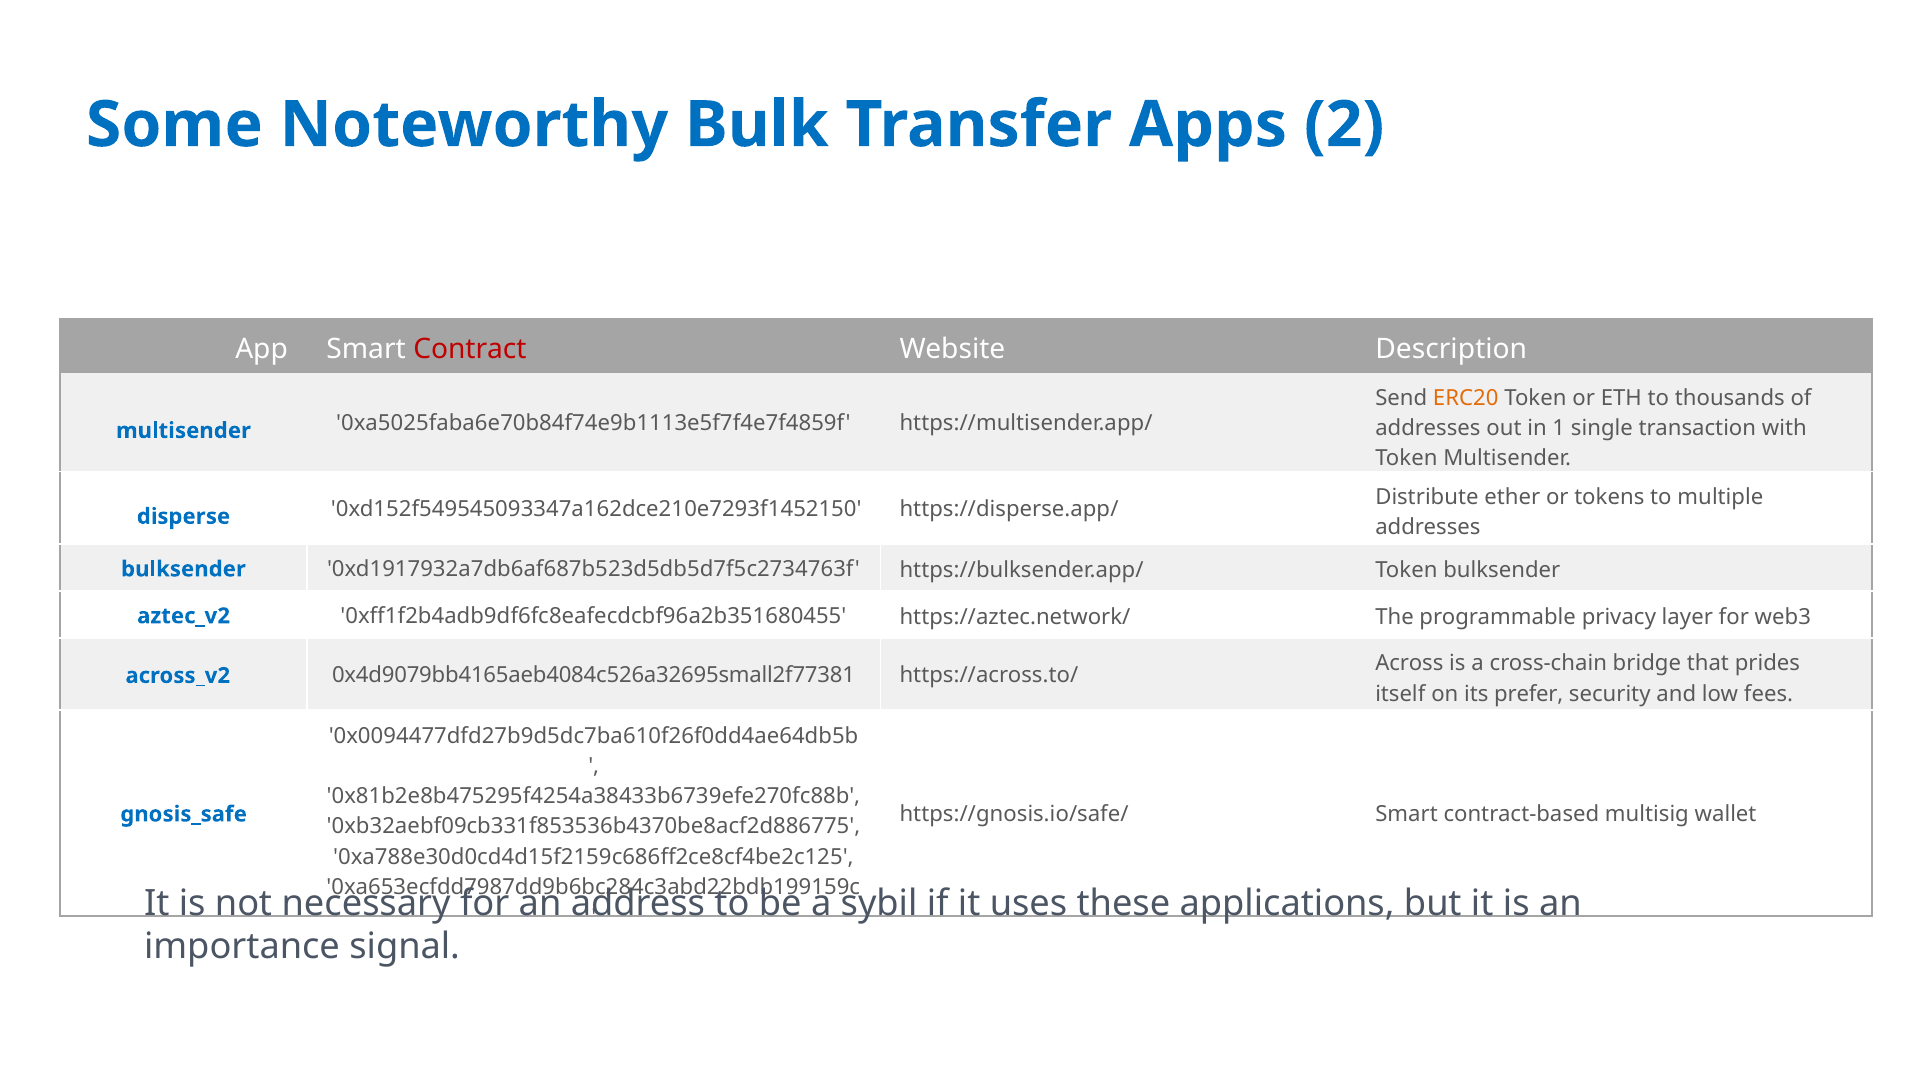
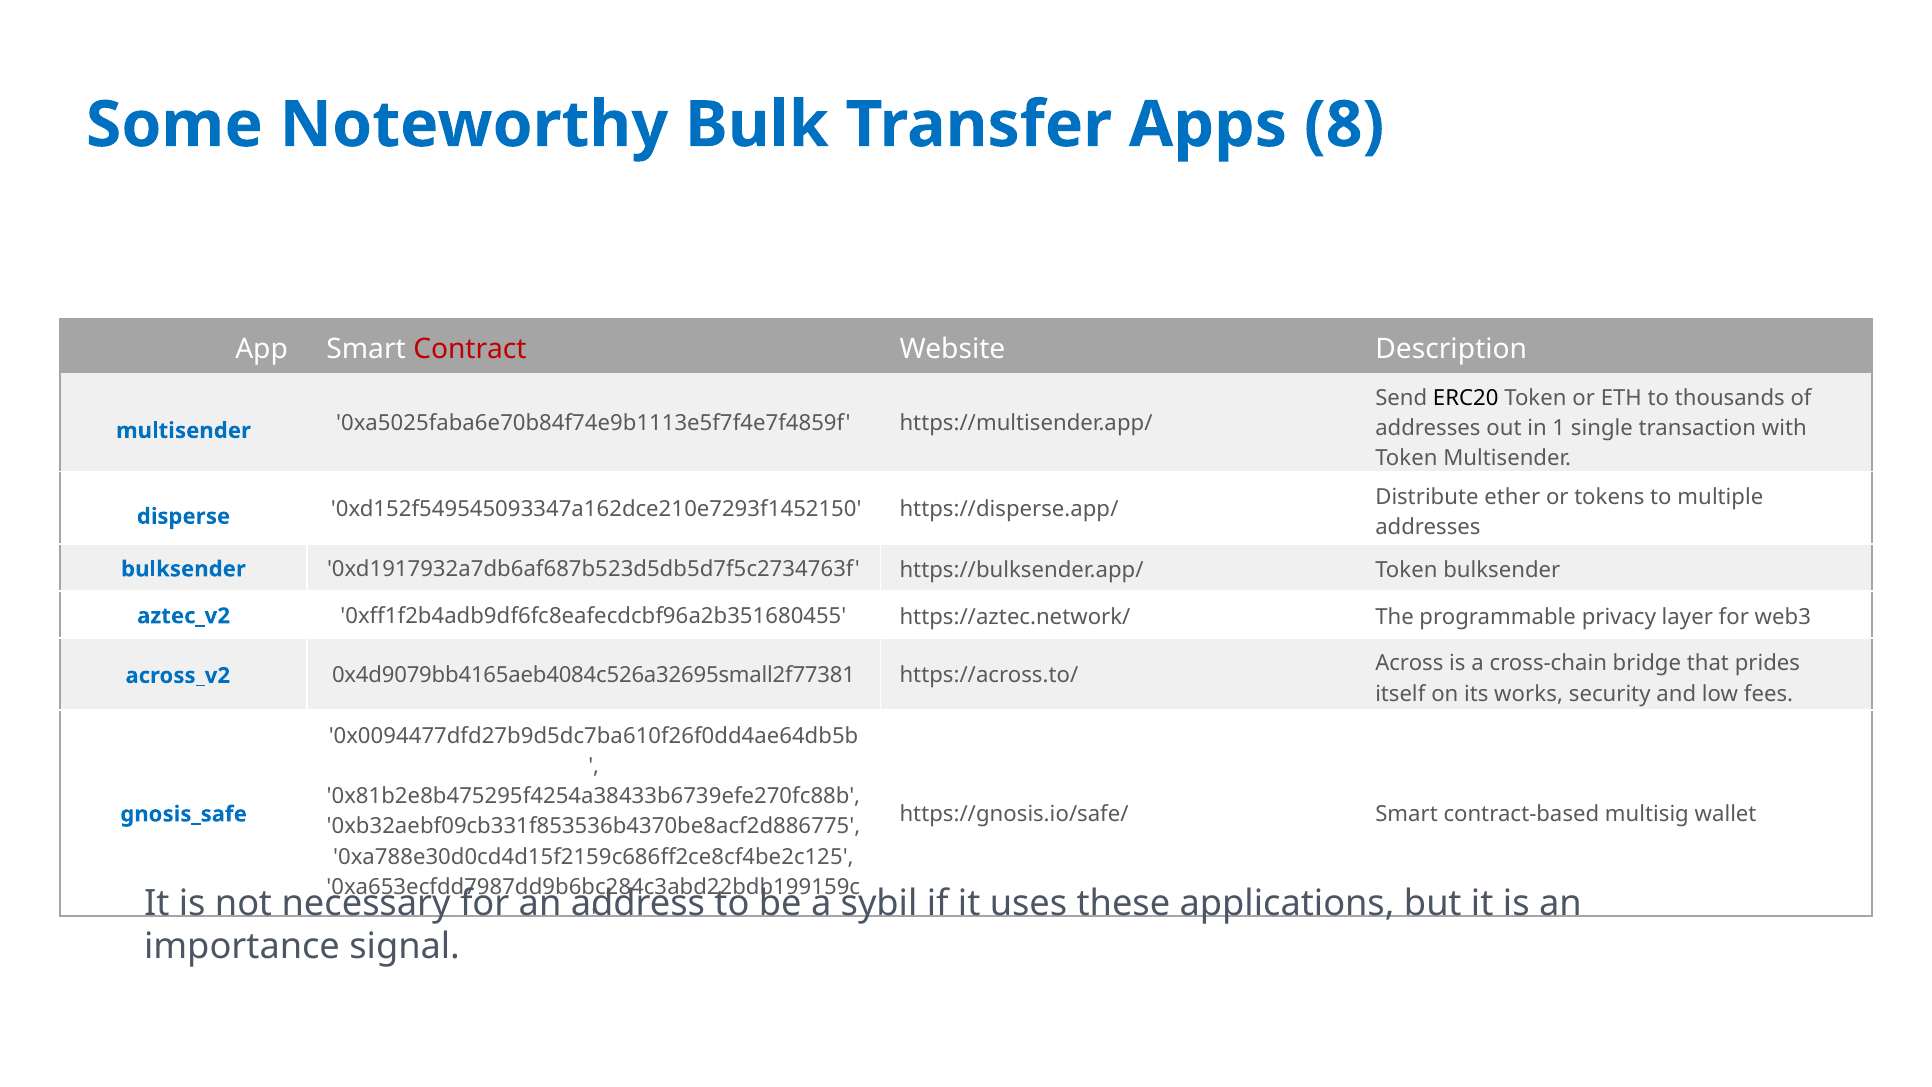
2: 2 -> 8 (1344, 125)
ERC20 colour: orange -> black (1466, 398)
prefer: prefer -> works (1529, 694)
